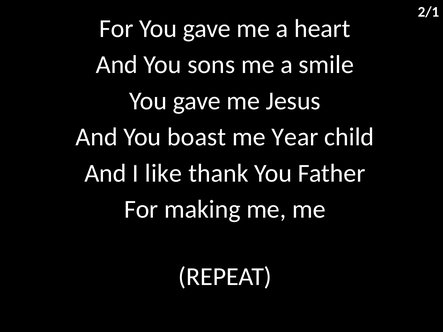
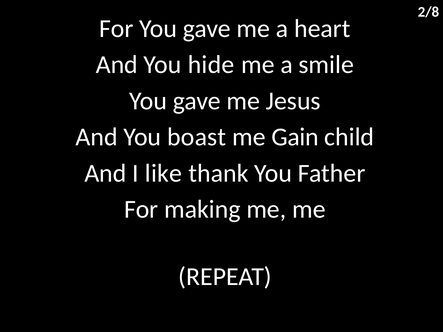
2/1: 2/1 -> 2/8 (428, 12)
sons: sons -> hide (211, 65)
Year: Year -> Gain (295, 137)
